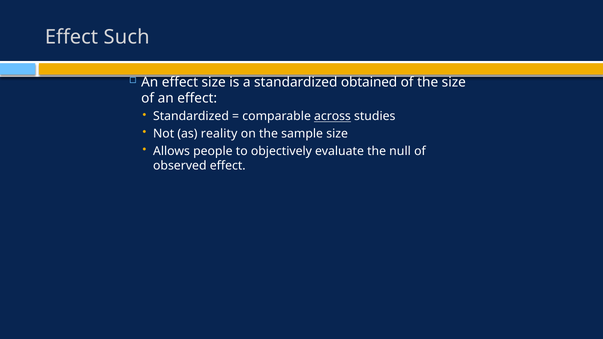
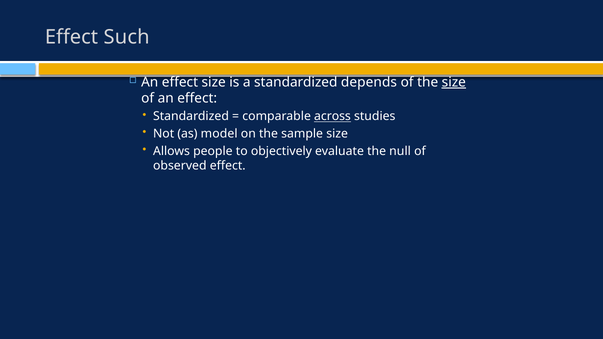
obtained: obtained -> depends (369, 82)
size underline: none -> present (454, 82)
reality: reality -> model (219, 134)
